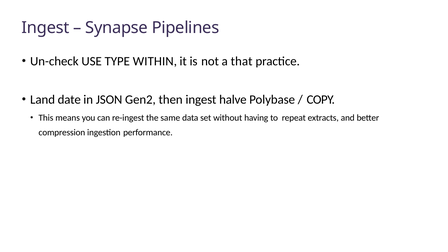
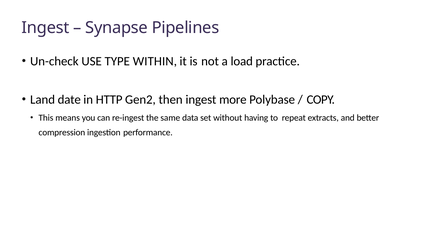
that: that -> load (242, 61)
JSON: JSON -> HTTP (109, 100)
halve: halve -> more (233, 100)
